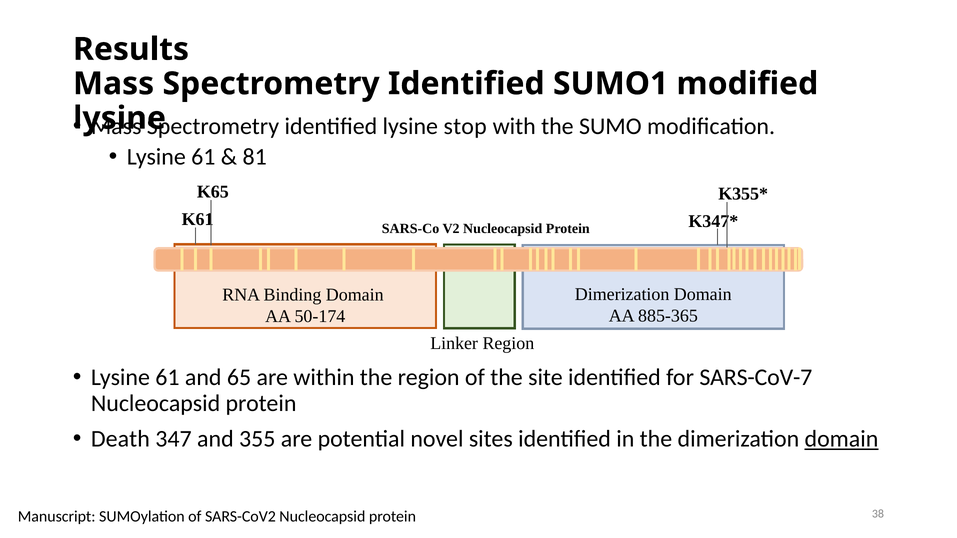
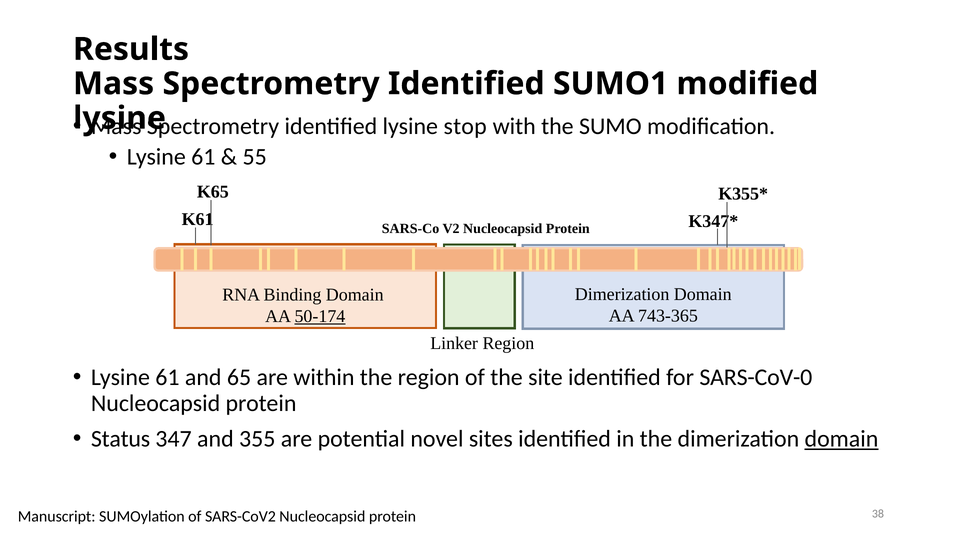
81: 81 -> 55 (255, 157)
885-365: 885-365 -> 743-365 (668, 316)
50-174 underline: none -> present (320, 316)
SARS-CoV-7: SARS-CoV-7 -> SARS-CoV-0 (756, 378)
Death: Death -> Status (121, 439)
